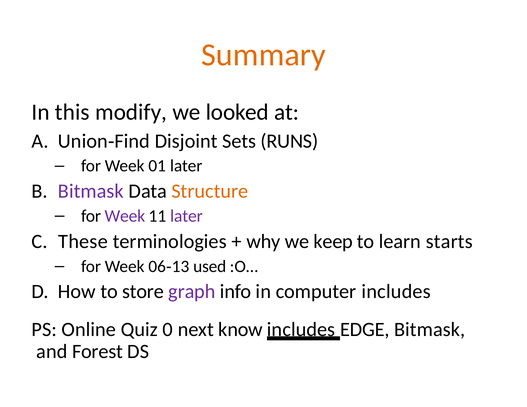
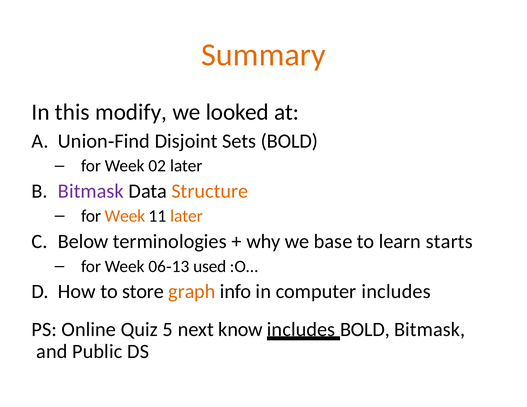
Sets RUNS: RUNS -> BOLD (289, 141)
01: 01 -> 02 (157, 166)
Week colour: purple -> orange (125, 216)
later colour: purple -> orange (186, 216)
These: These -> Below (83, 242)
keep: keep -> base (333, 242)
graph colour: purple -> orange (192, 292)
0: 0 -> 5 (168, 330)
EDGE: EDGE -> BOLD (365, 330)
Forest: Forest -> Public (97, 352)
